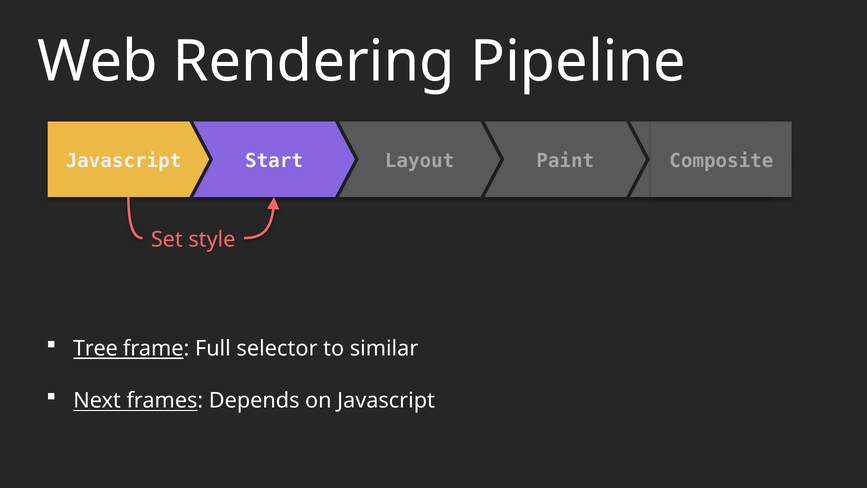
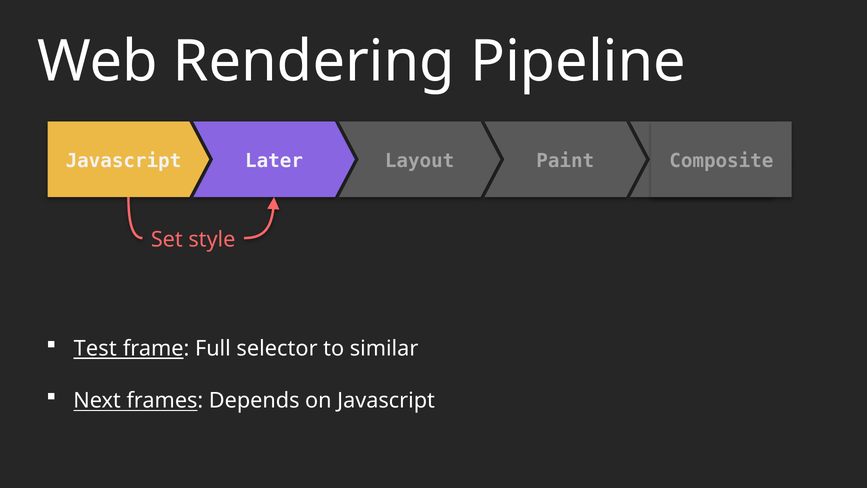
Start: Start -> Later (274, 161)
Tree: Tree -> Test (95, 348)
